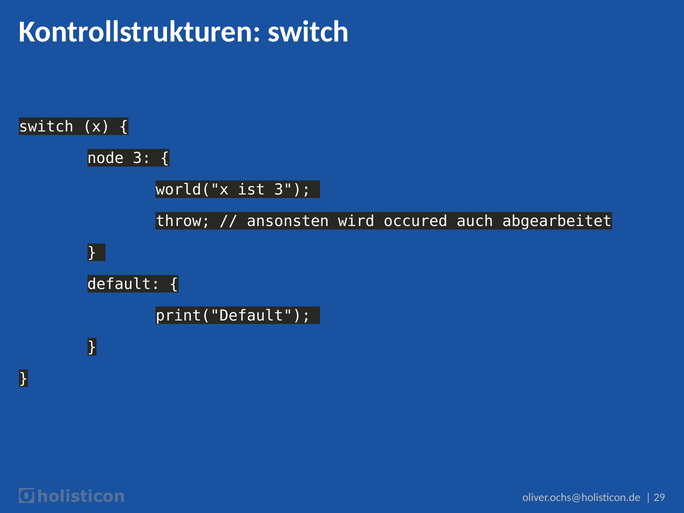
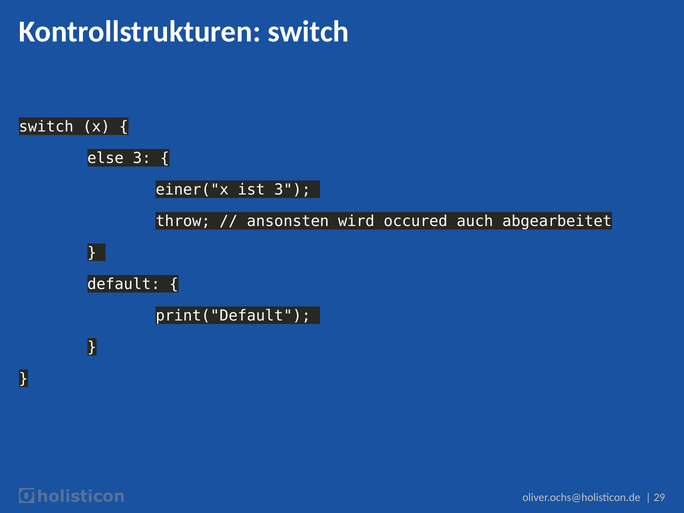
node: node -> else (106, 158)
world("x: world("x -> einer("x (192, 190)
